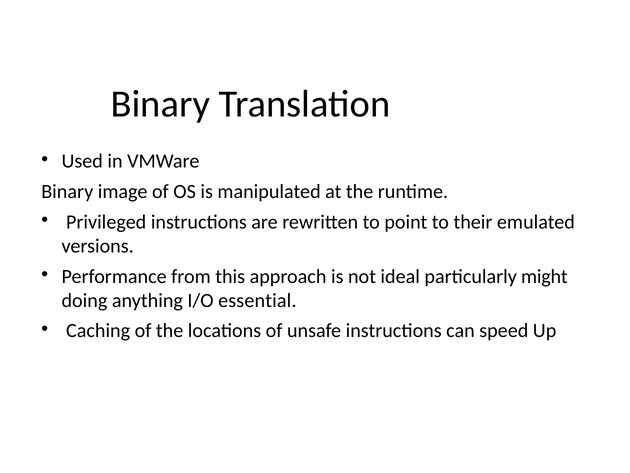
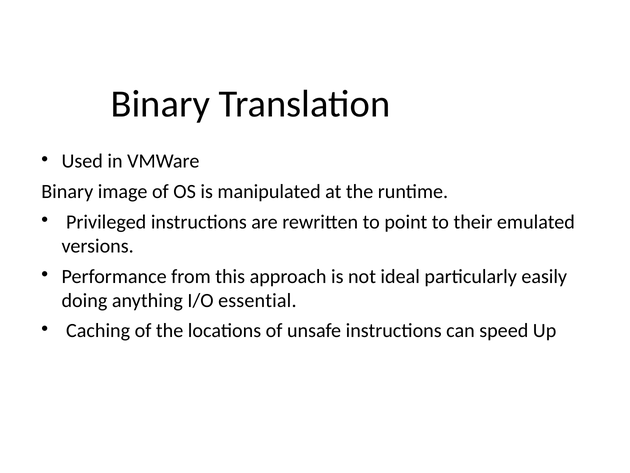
might: might -> easily (544, 276)
